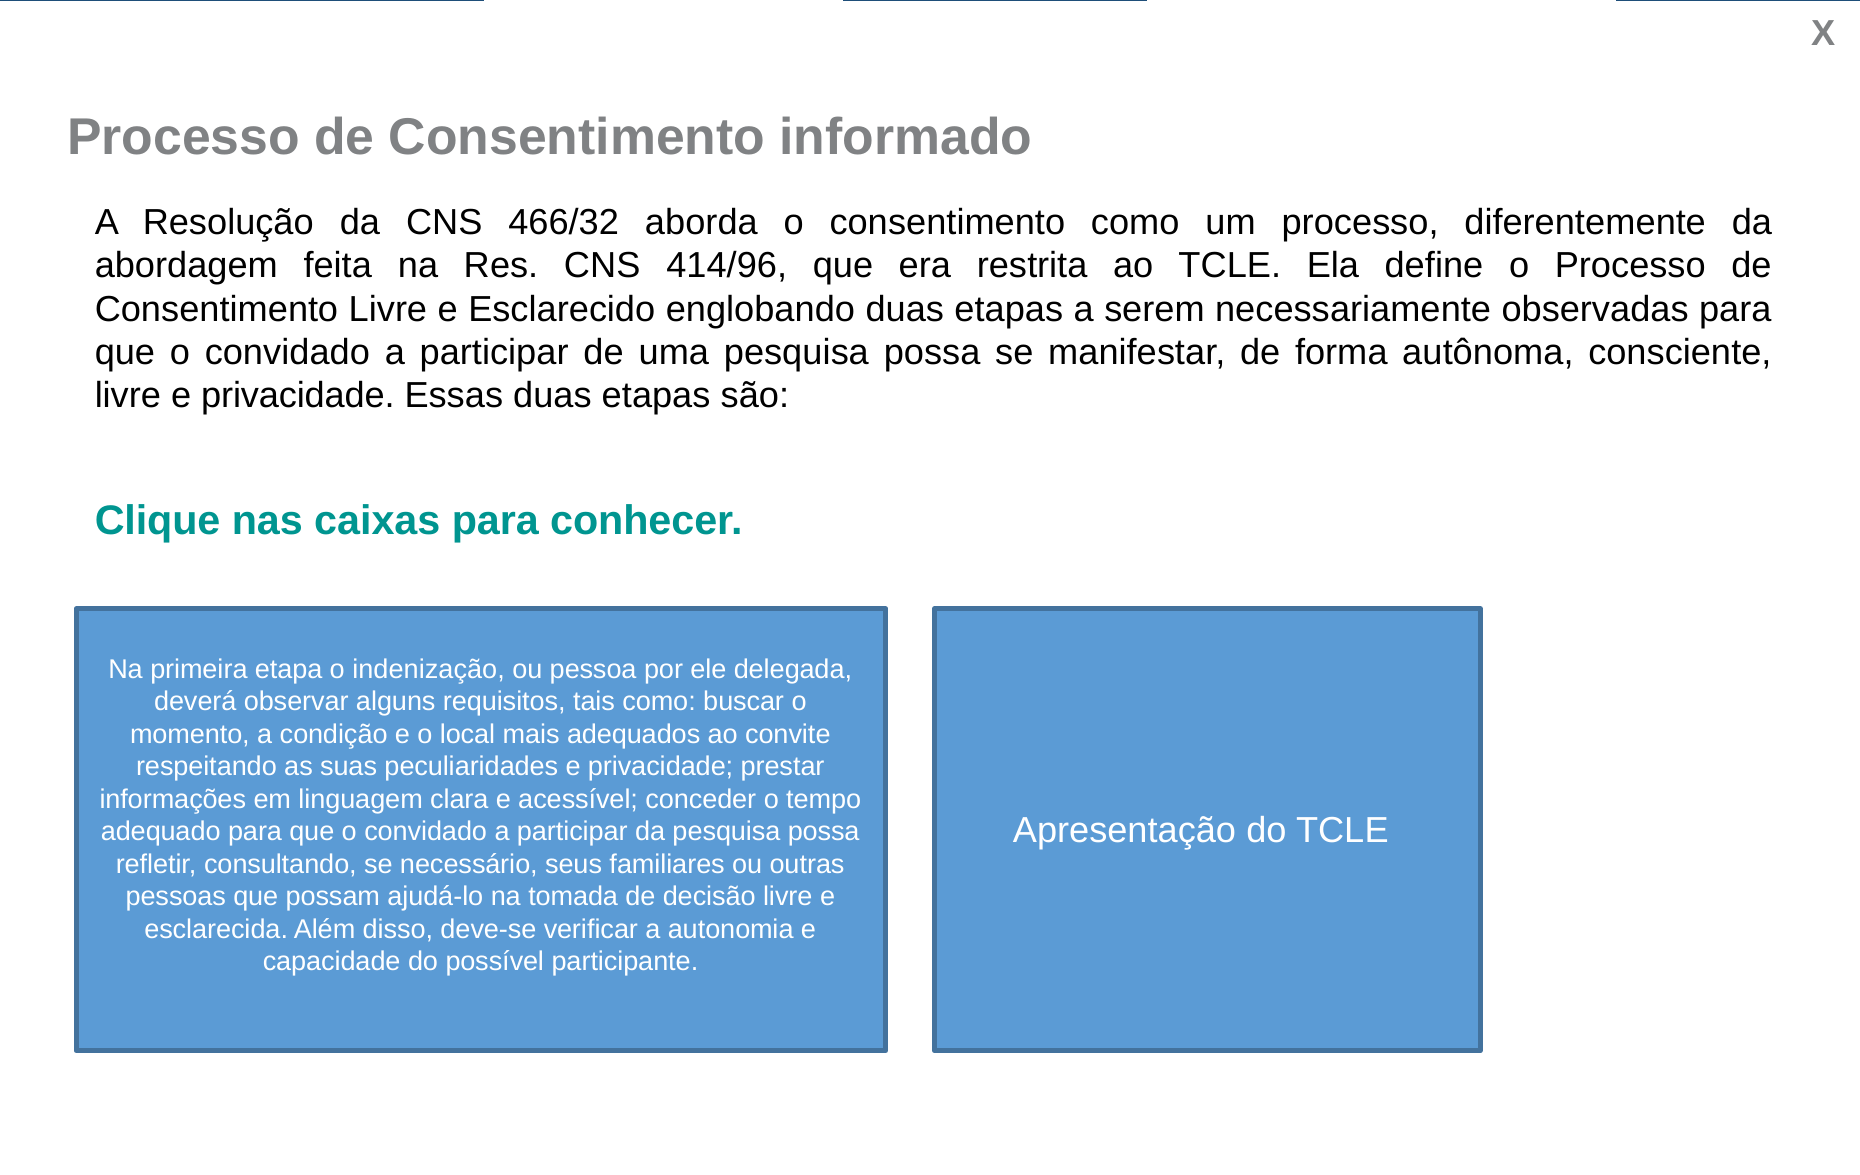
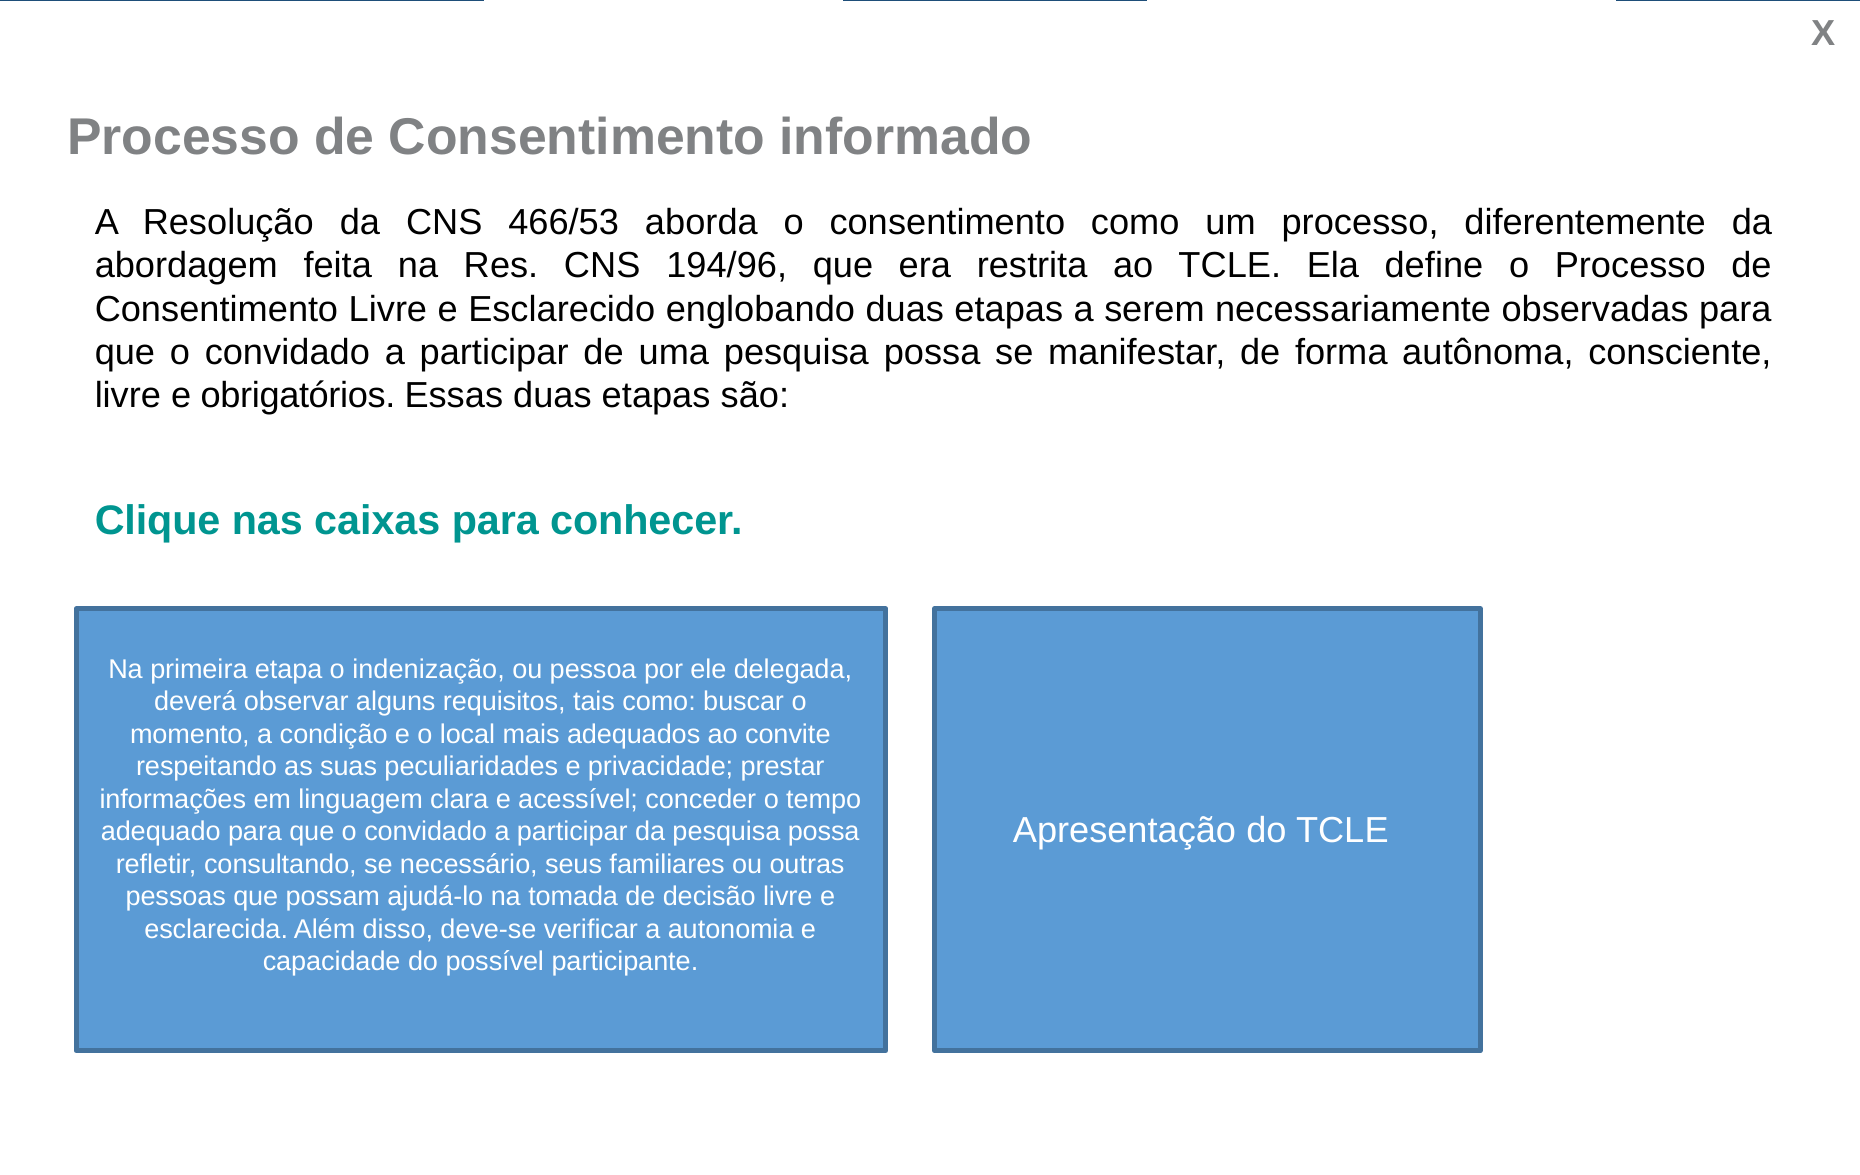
466/32: 466/32 -> 466/53 (564, 222)
414/96: 414/96 -> 194/96 (727, 266)
livre e privacidade: privacidade -> obrigatórios (298, 396)
